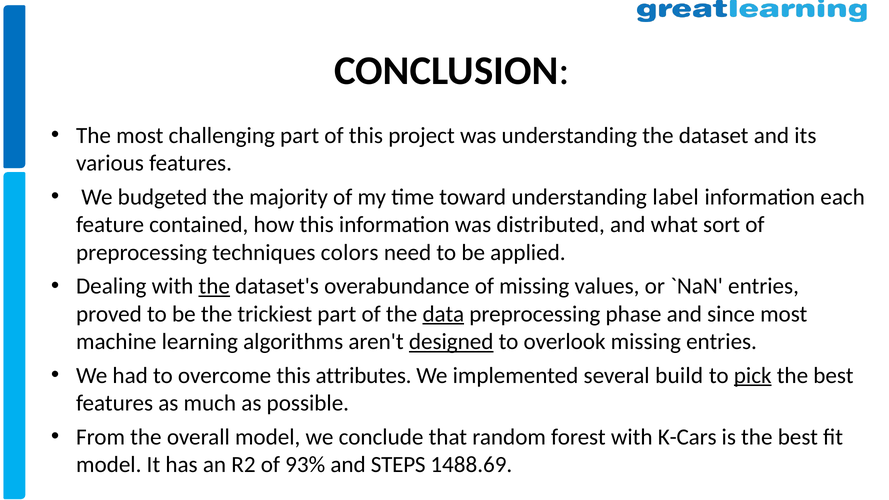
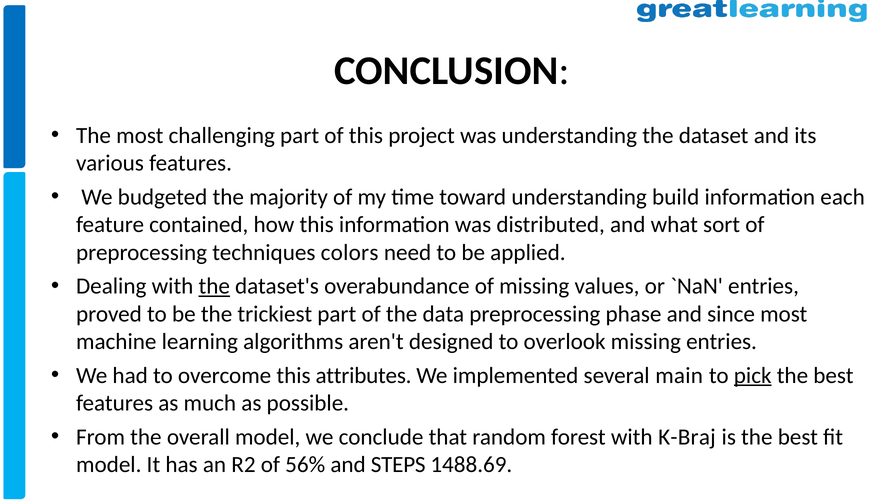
label: label -> build (676, 197)
data underline: present -> none (443, 314)
designed underline: present -> none (451, 342)
build: build -> main (679, 376)
K-Cars: K-Cars -> K-Braj (687, 437)
93%: 93% -> 56% (305, 465)
